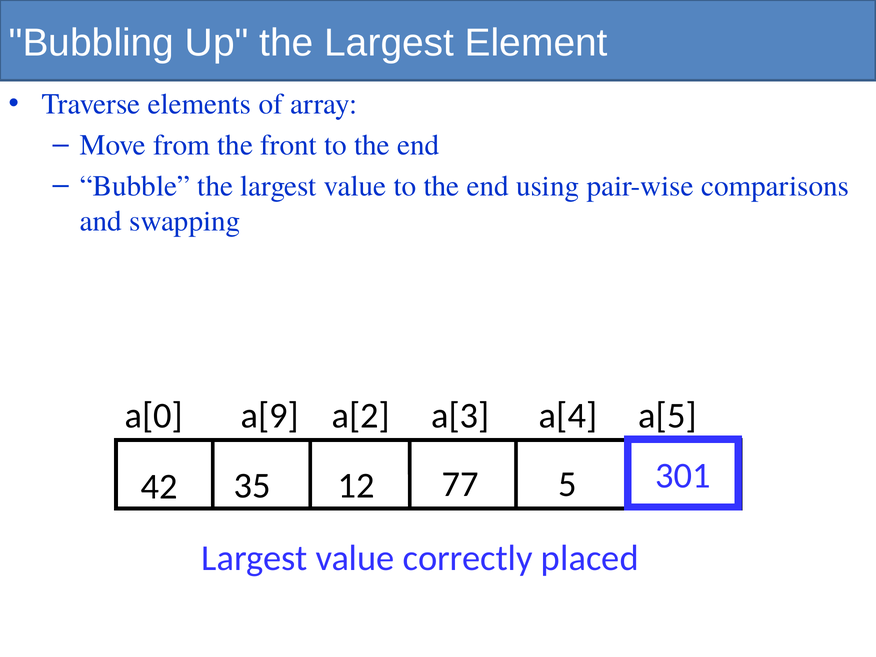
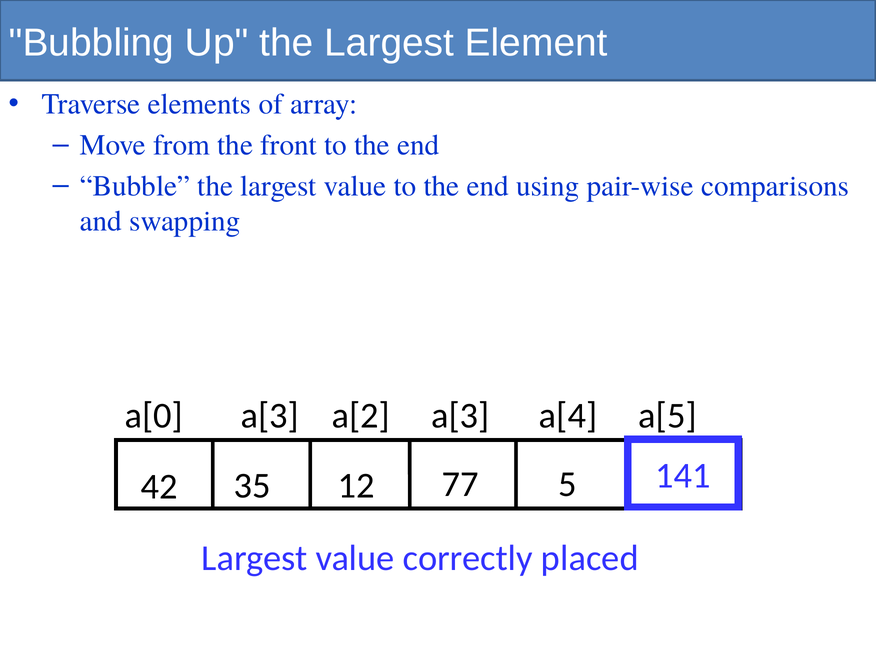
a[0 a[9: a[9 -> a[3 (270, 416)
301: 301 -> 141 (683, 476)
